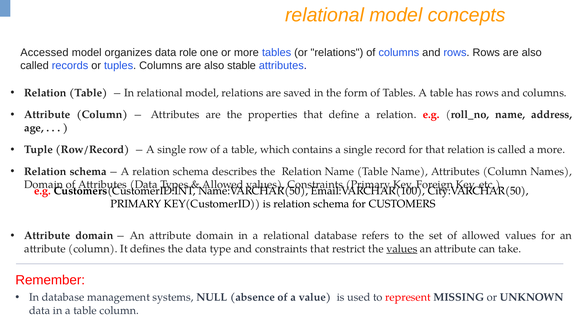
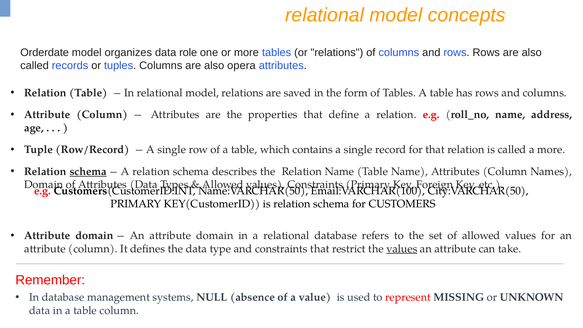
Accessed: Accessed -> Orderdate (45, 53)
stable: stable -> opera (241, 66)
schema underline: none -> present (88, 172)
